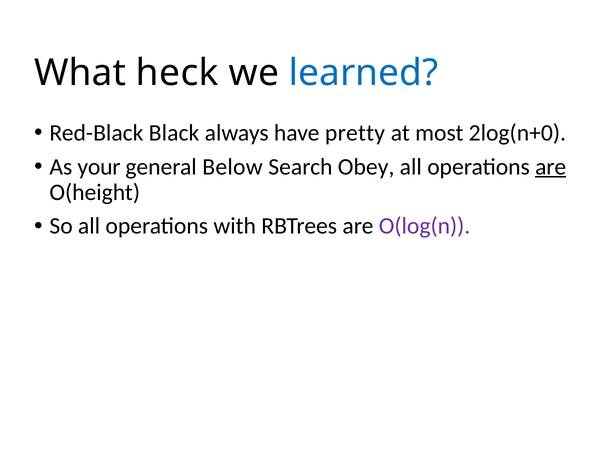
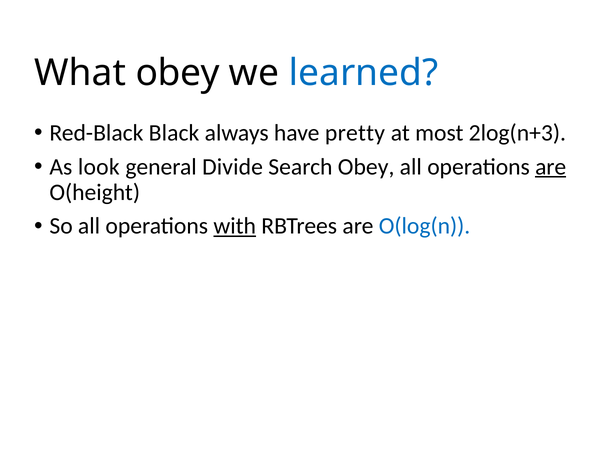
What heck: heck -> obey (178, 73)
2log(n+0: 2log(n+0 -> 2log(n+3 (517, 133)
your: your -> look (99, 167)
Below: Below -> Divide (233, 167)
with underline: none -> present (235, 226)
O(log(n colour: purple -> blue (425, 226)
